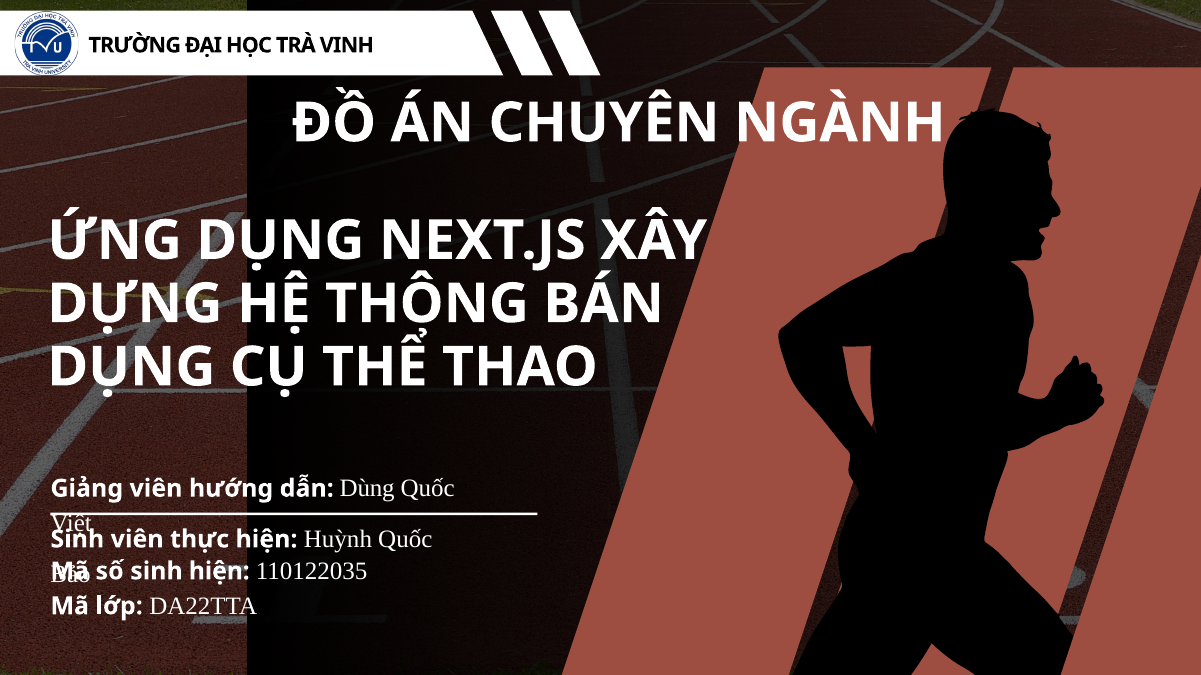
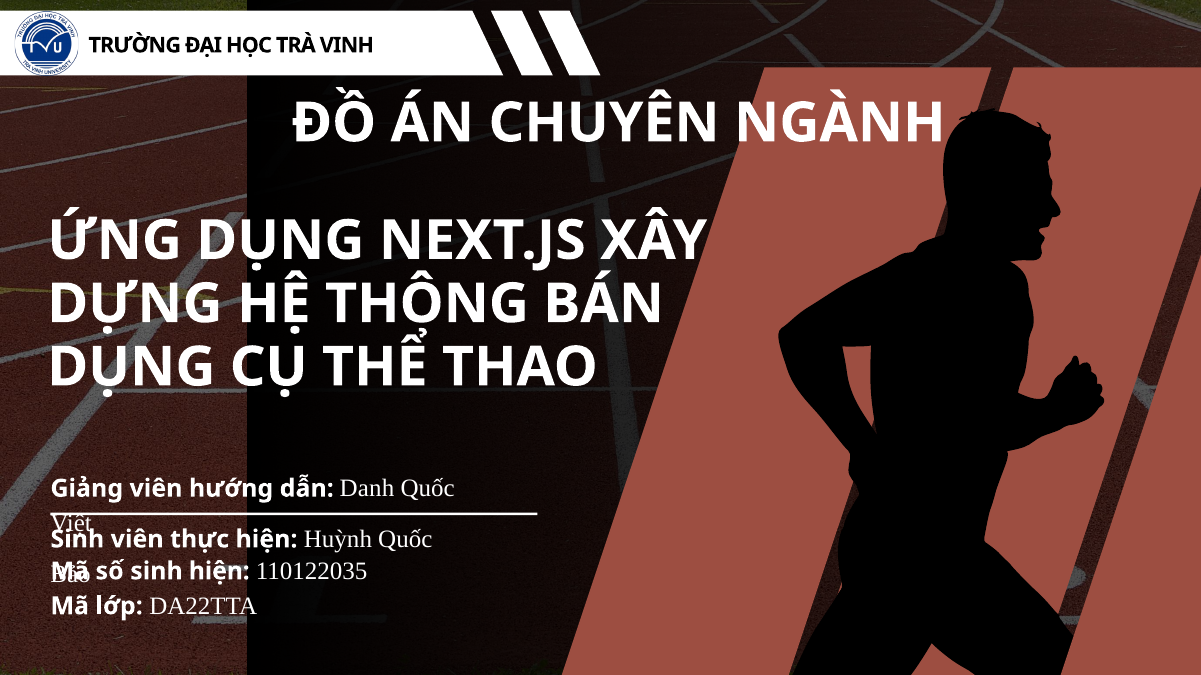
Dùng: Dùng -> Danh (367, 489)
